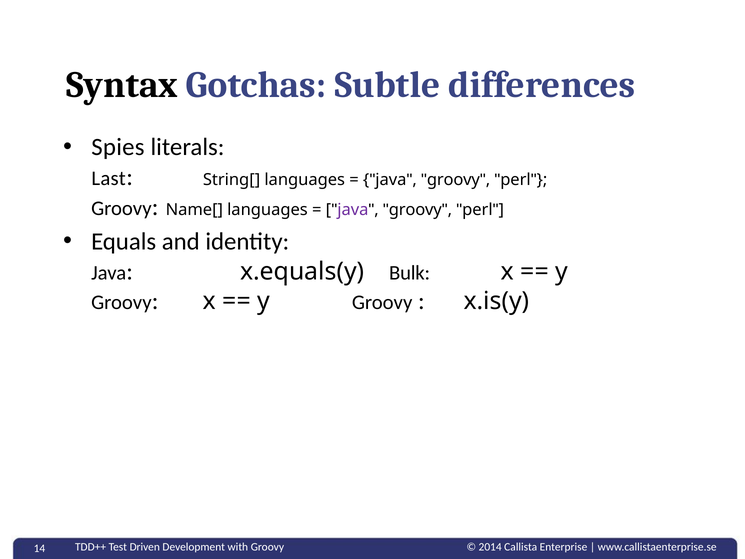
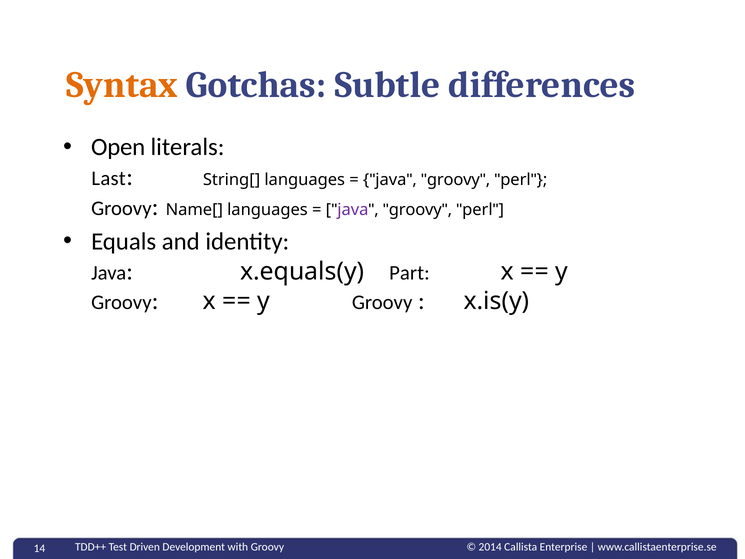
Syntax colour: black -> orange (122, 85)
Spies: Spies -> Open (118, 147)
Bulk: Bulk -> Part (409, 273)
